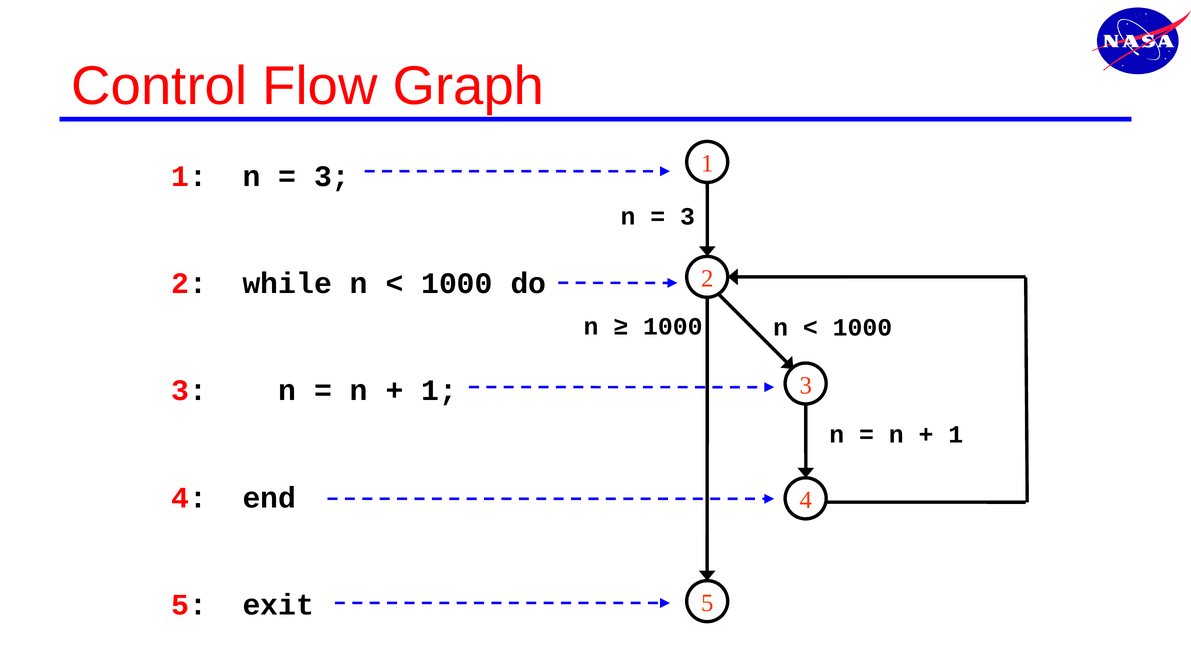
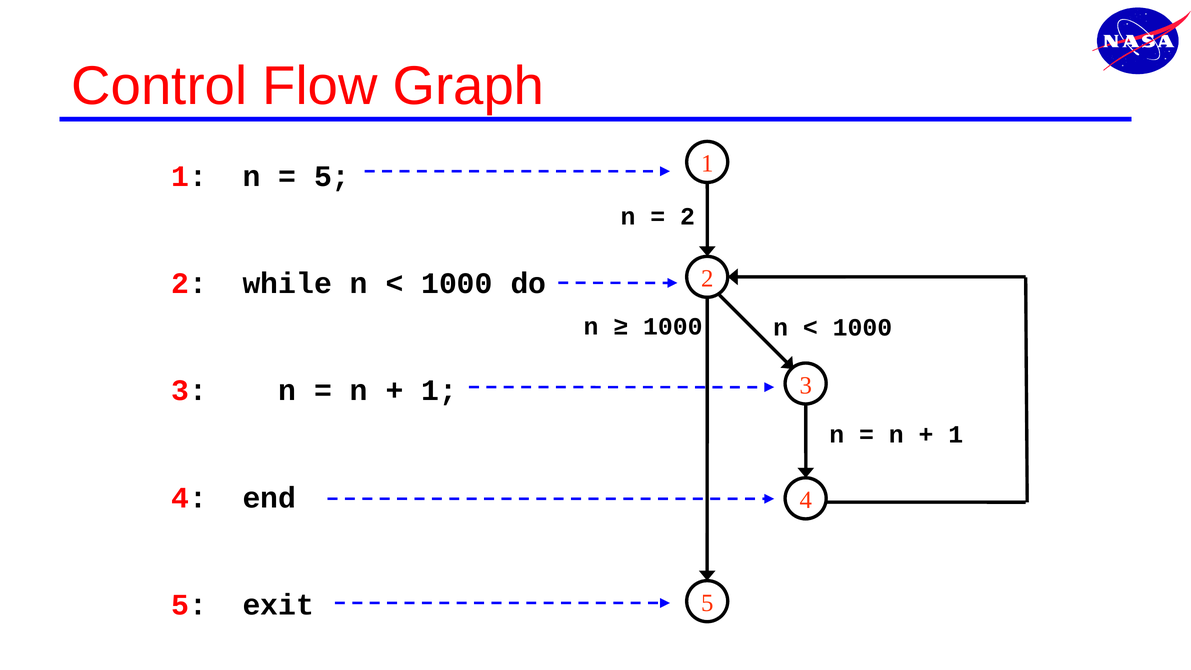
3: 3 -> 5 (332, 176)
3: 3 -> 2 (687, 216)
